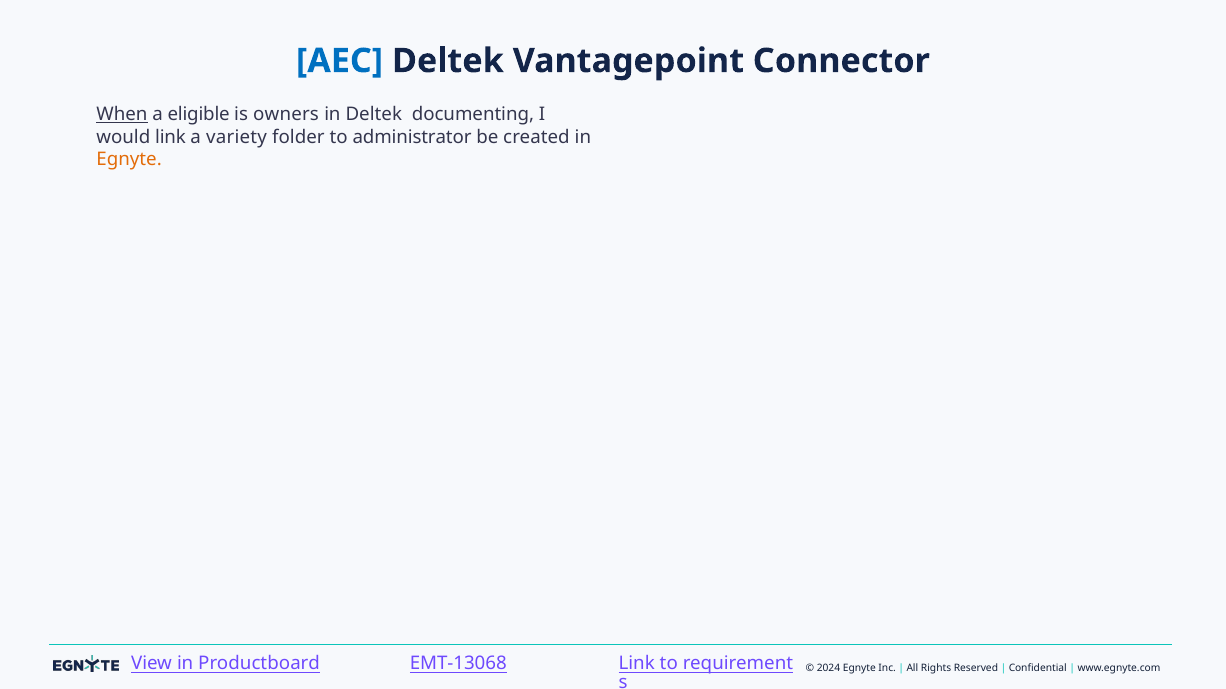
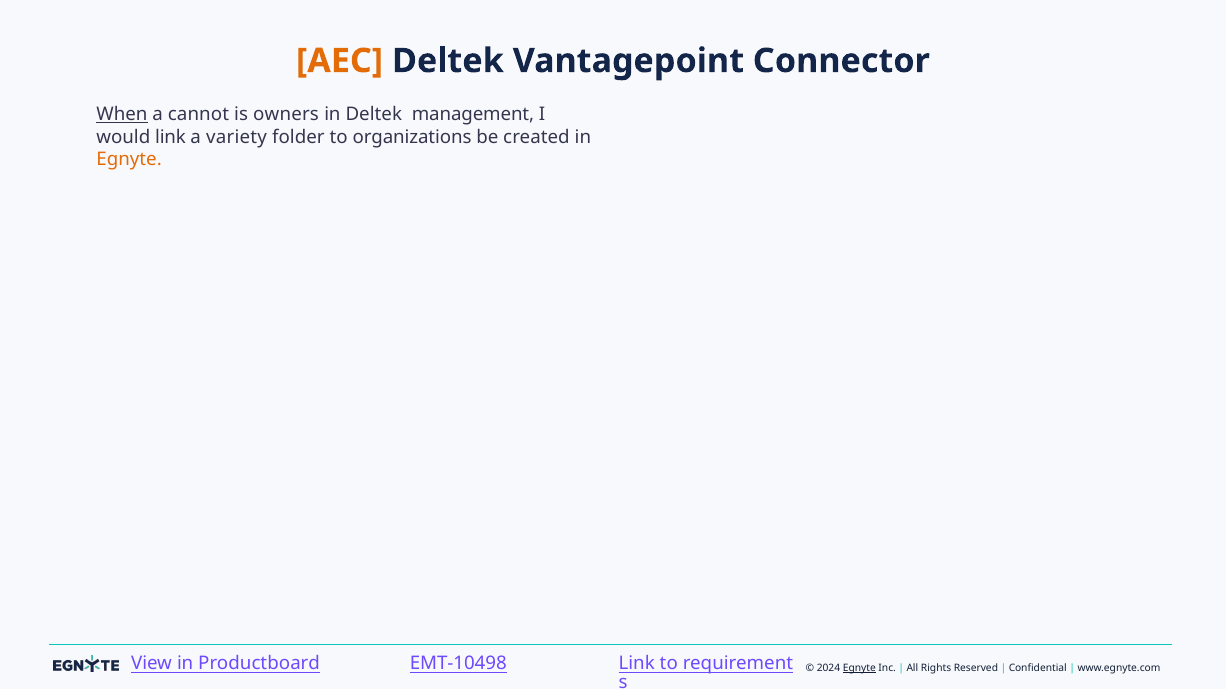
AEC colour: blue -> orange (340, 61)
eligible: eligible -> cannot (198, 115)
documenting: documenting -> management (473, 115)
administrator: administrator -> organizations (412, 137)
EMT-13068: EMT-13068 -> EMT-10498 (458, 664)
Egnyte underline: none -> present (859, 669)
